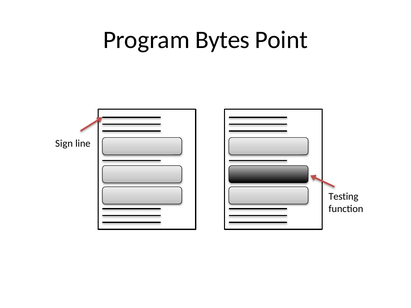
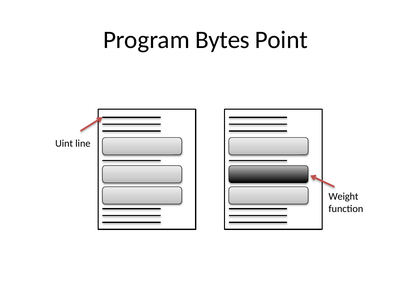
Sign: Sign -> Uint (64, 143)
Testing: Testing -> Weight (343, 197)
